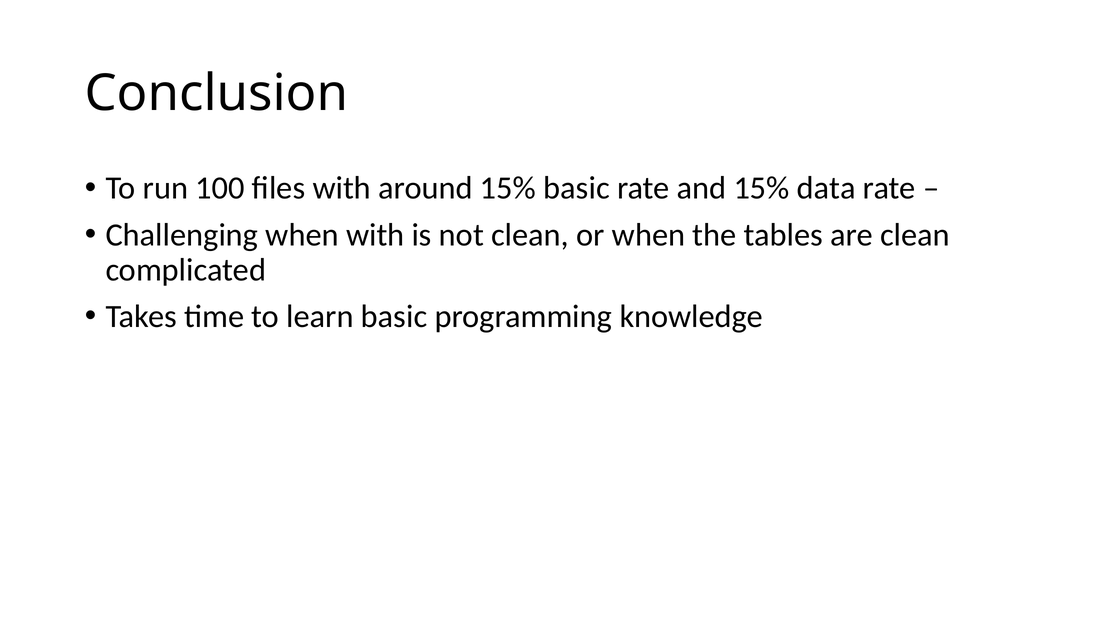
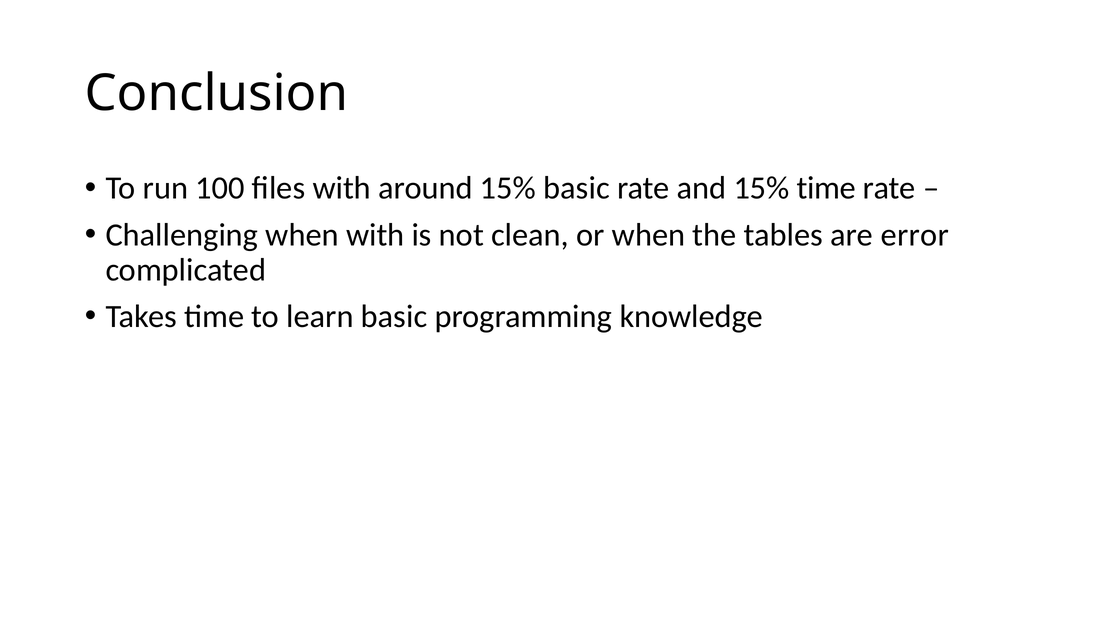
15% data: data -> time (826, 188)
are clean: clean -> error (915, 235)
